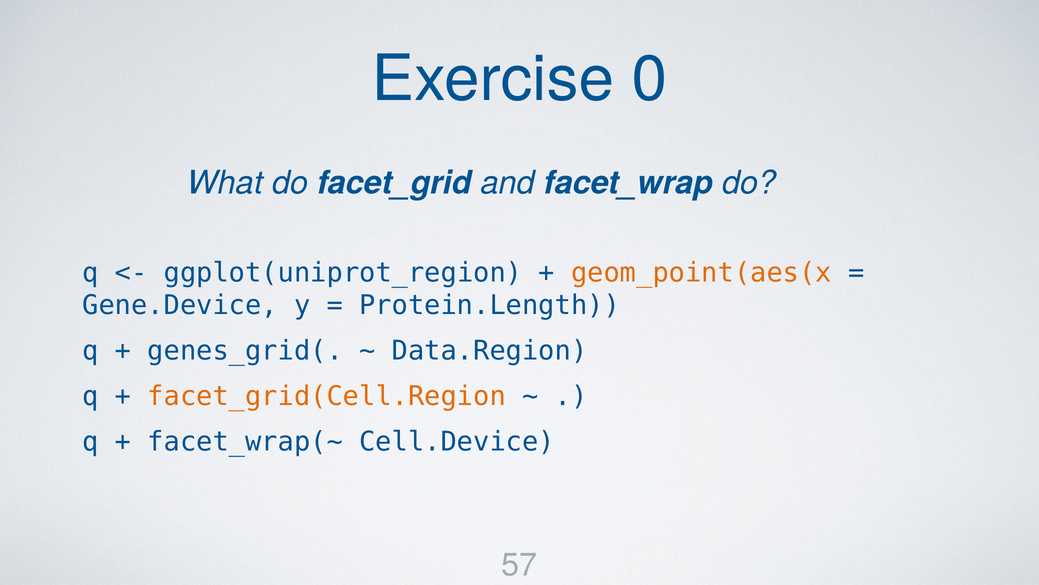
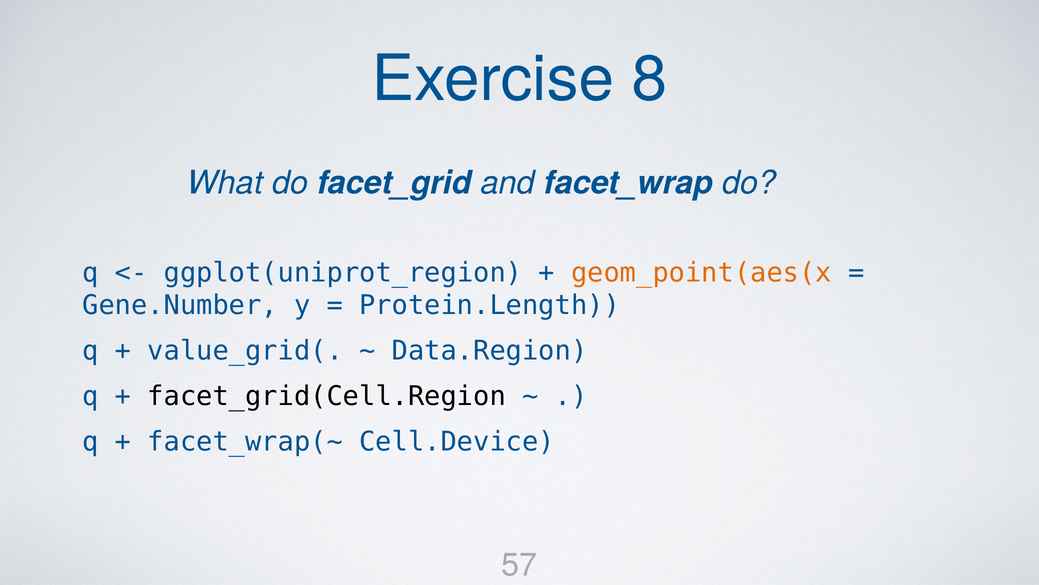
0: 0 -> 8 (650, 79)
Gene.Device: Gene.Device -> Gene.Number (180, 305)
genes_grid(: genes_grid( -> value_grid( (245, 350)
facet_grid(Cell.Region colour: orange -> black (327, 396)
